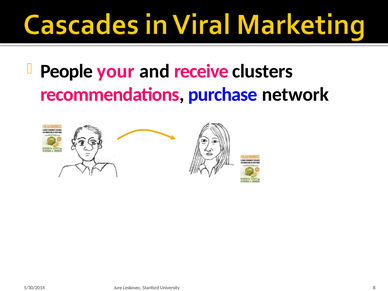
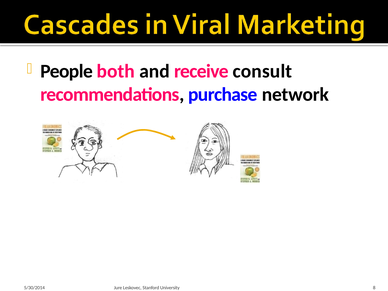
your: your -> both (116, 71)
clusters: clusters -> consult (262, 71)
